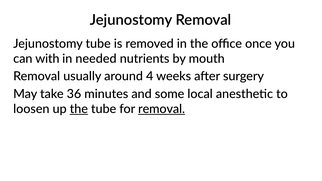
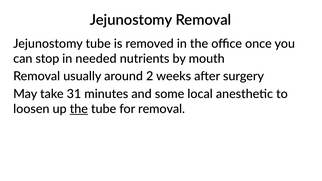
with: with -> stop (47, 59)
4: 4 -> 2 (150, 76)
36: 36 -> 31 (74, 94)
removal underline: present -> none (162, 109)
